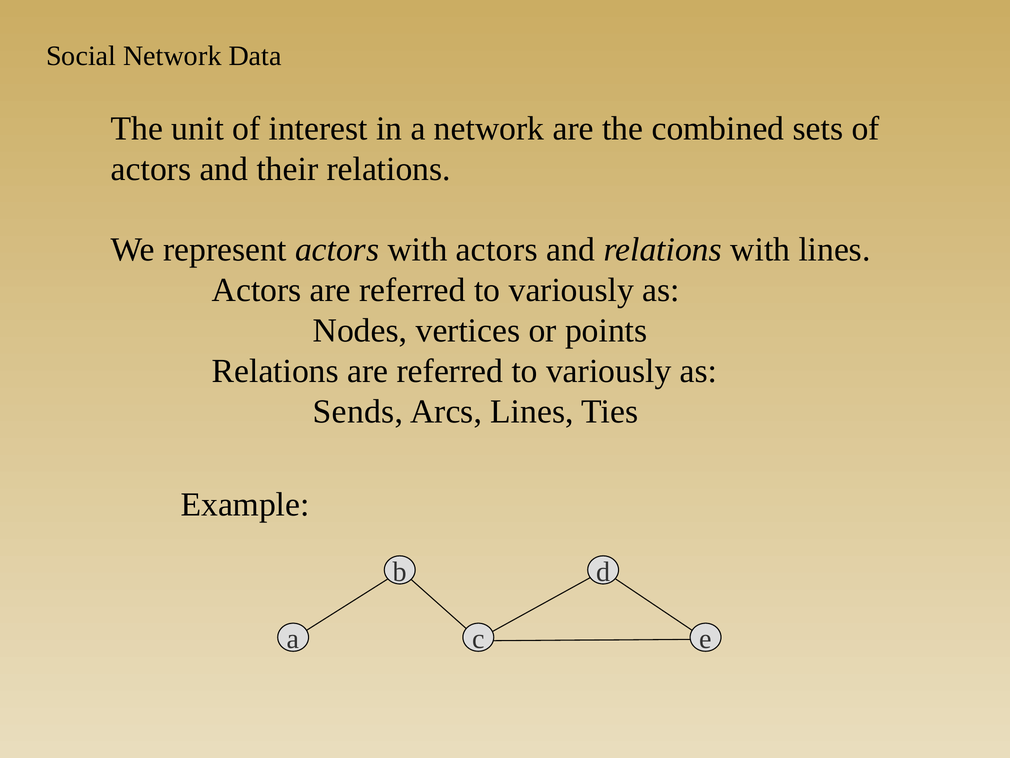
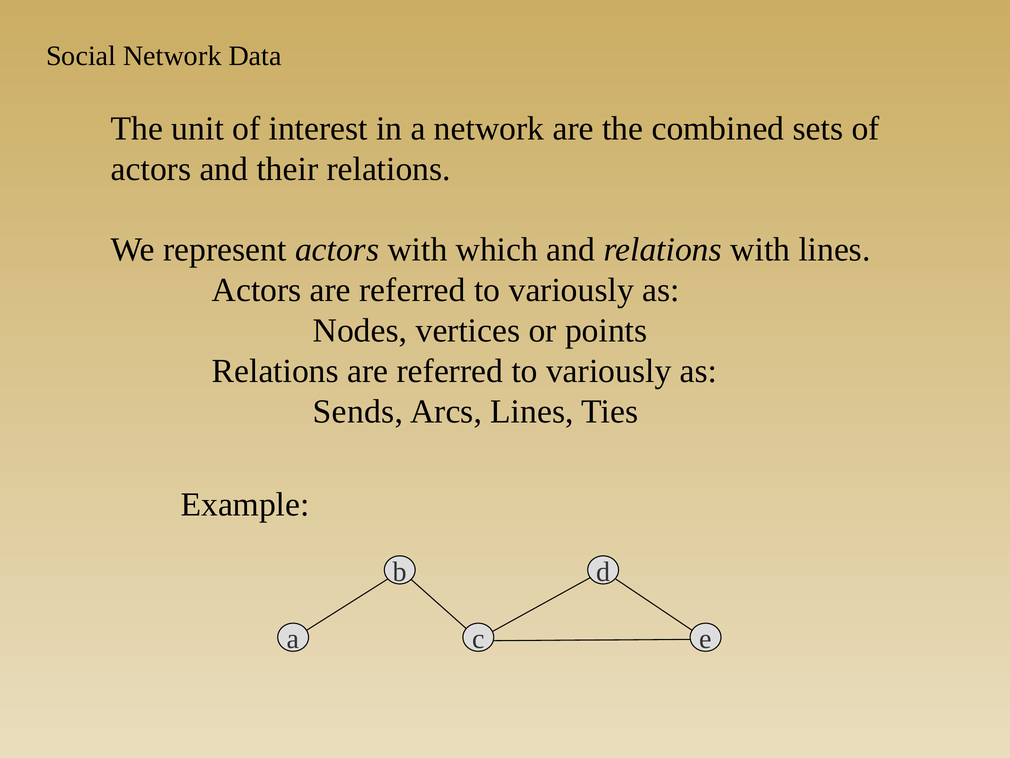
with actors: actors -> which (497, 250)
